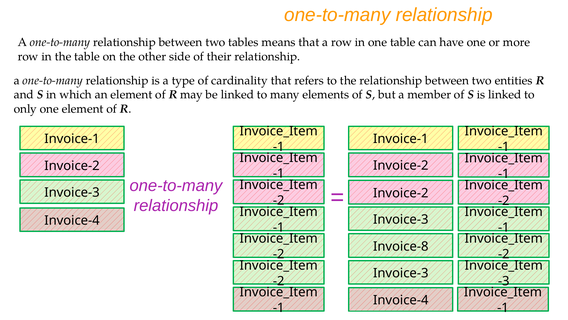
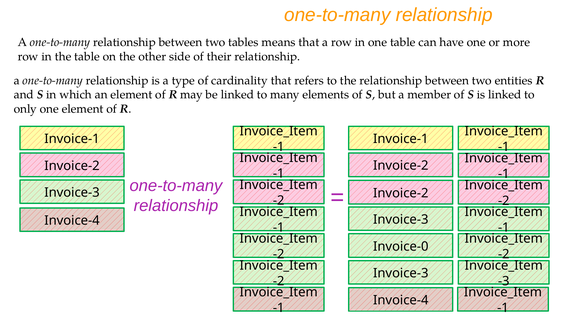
Invoice-8: Invoice-8 -> Invoice-0 (401, 246)
